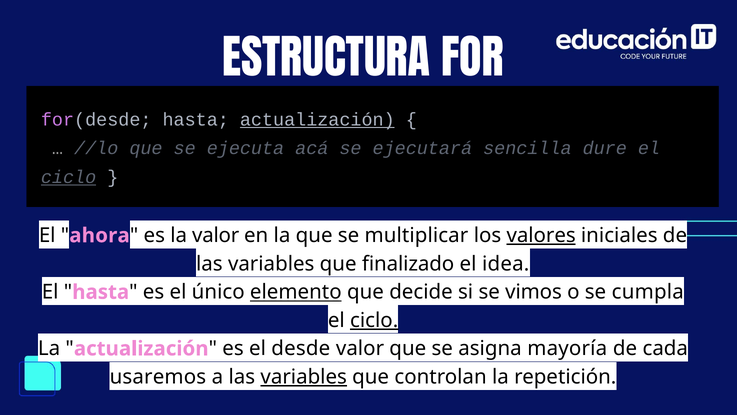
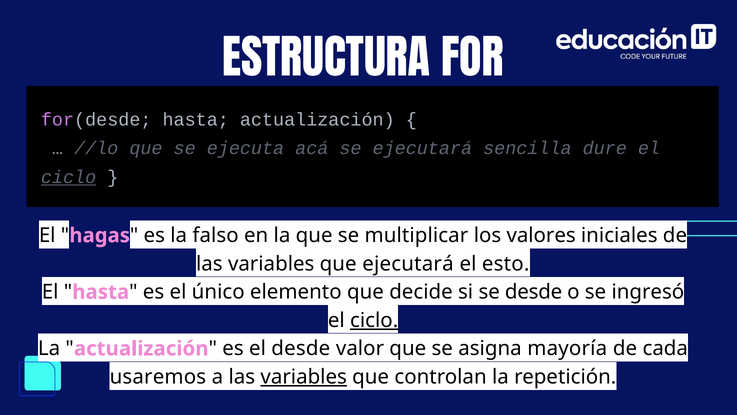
actualización underline: present -> none (317, 119)
ahora: ahora -> hagas (100, 235)
la valor: valor -> falso (216, 235)
valores underline: present -> none (541, 235)
que finalizado: finalizado -> ejecutará (408, 264)
idea: idea -> esto (506, 264)
elemento underline: present -> none (296, 292)
se vimos: vimos -> desde (534, 292)
cumpla: cumpla -> ingresó (648, 292)
